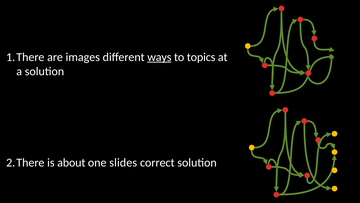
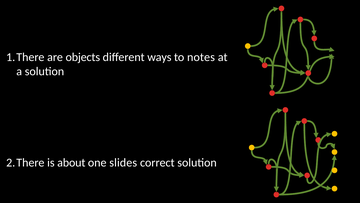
images: images -> objects (83, 57)
ways underline: present -> none (159, 57)
topics: topics -> notes (201, 57)
